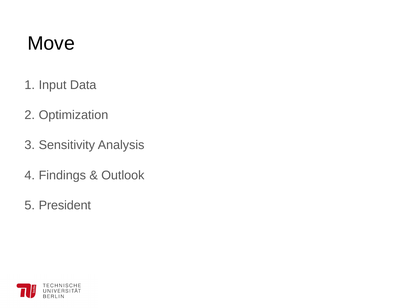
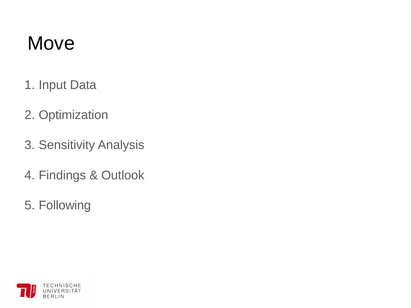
President: President -> Following (65, 205)
